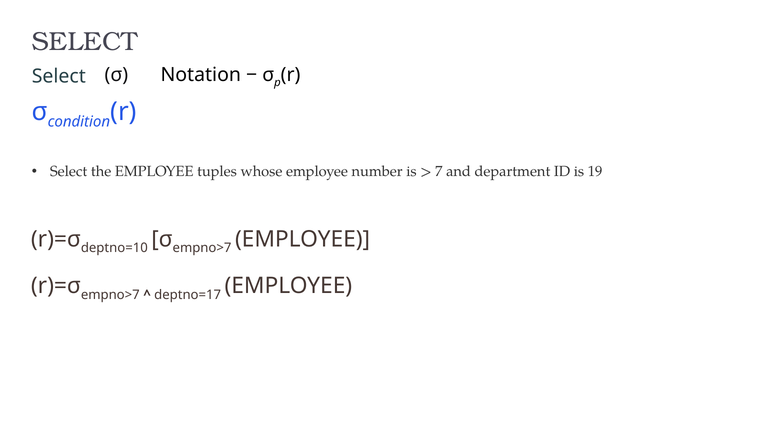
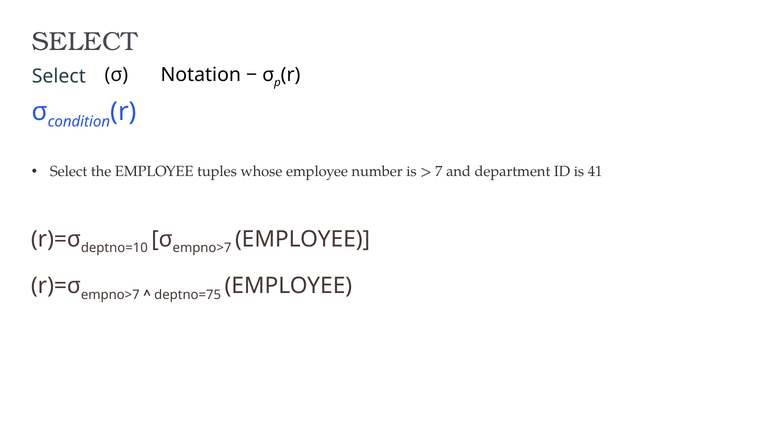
19: 19 -> 41 (595, 172)
deptno=17: deptno=17 -> deptno=75 (188, 295)
